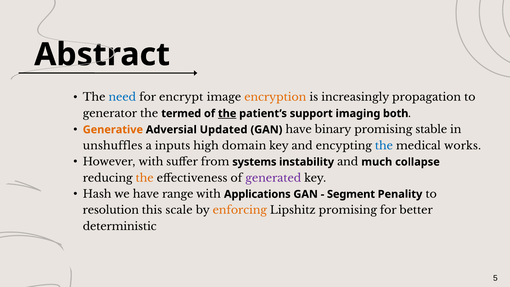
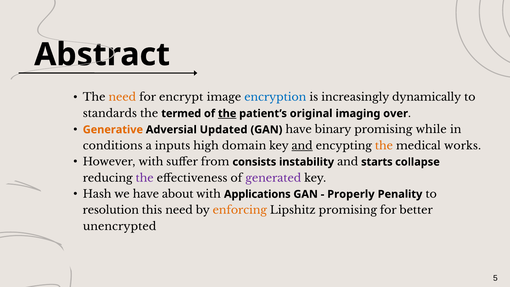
need colour: blue -> orange (122, 97)
encryption colour: orange -> blue (275, 97)
propagation: propagation -> dynamically (427, 97)
generator: generator -> standards (110, 113)
support: support -> original (311, 113)
both: both -> over (396, 113)
stable: stable -> while (431, 130)
unshuffles: unshuffles -> conditions (113, 146)
and underline: none -> present (302, 146)
the colour: blue -> orange (384, 146)
systems: systems -> consists (254, 162)
much: much -> starts (377, 162)
the colour: orange -> purple (145, 178)
range: range -> about (178, 194)
Segment: Segment -> Properly (351, 194)
this scale: scale -> need (179, 210)
deterministic: deterministic -> unencrypted (120, 226)
